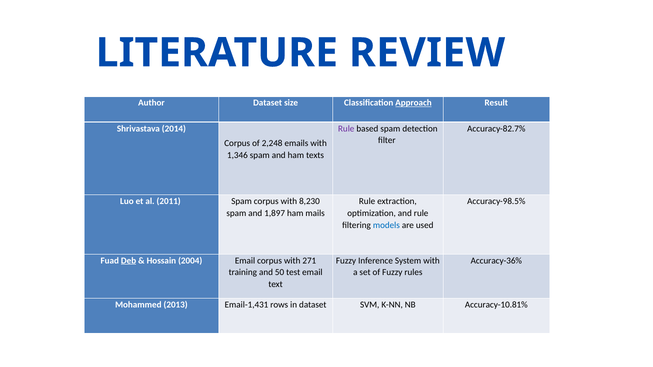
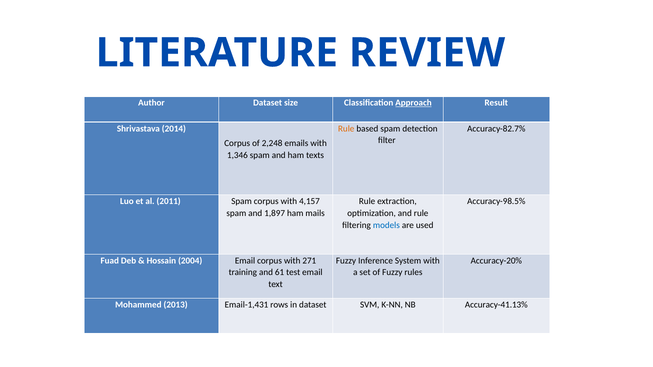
Rule colour: purple -> orange (346, 129)
8,230: 8,230 -> 4,157 (309, 202)
Deb underline: present -> none (129, 261)
Accuracy-36%: Accuracy-36% -> Accuracy-20% (496, 261)
50: 50 -> 61 (280, 273)
Accuracy-10.81%: Accuracy-10.81% -> Accuracy-41.13% (496, 305)
